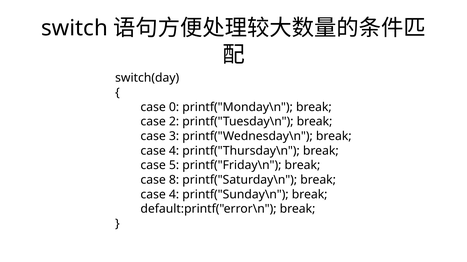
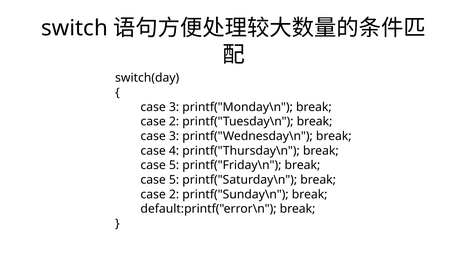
0: 0 -> 3 (174, 107)
8: 8 -> 5 (174, 180)
4: 4 -> 2 (174, 195)
